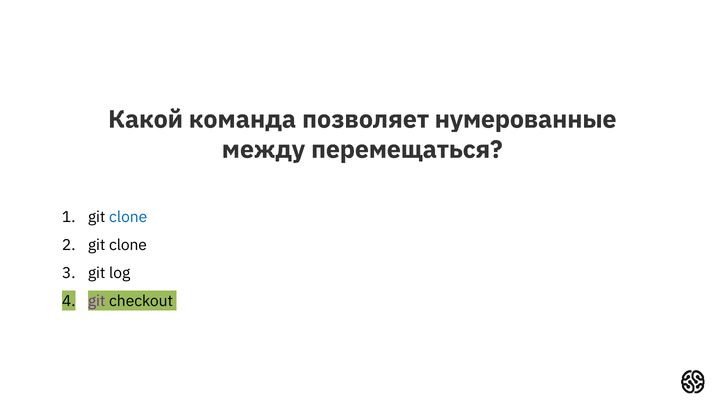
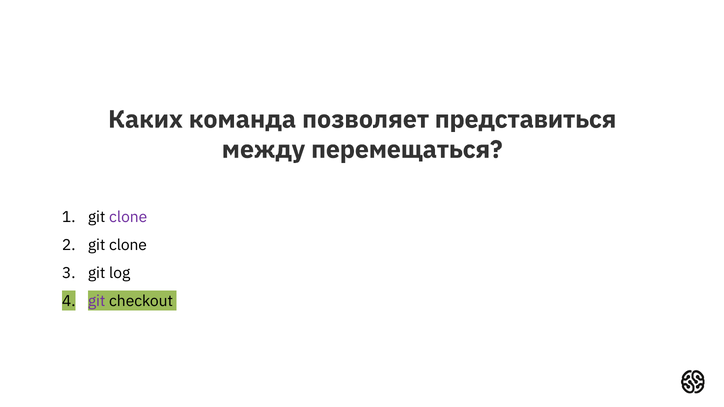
Какой: Какой -> Каких (146, 120)
нумерованные: нумерованные -> представиться (526, 120)
clone colour: blue -> purple (128, 217)
